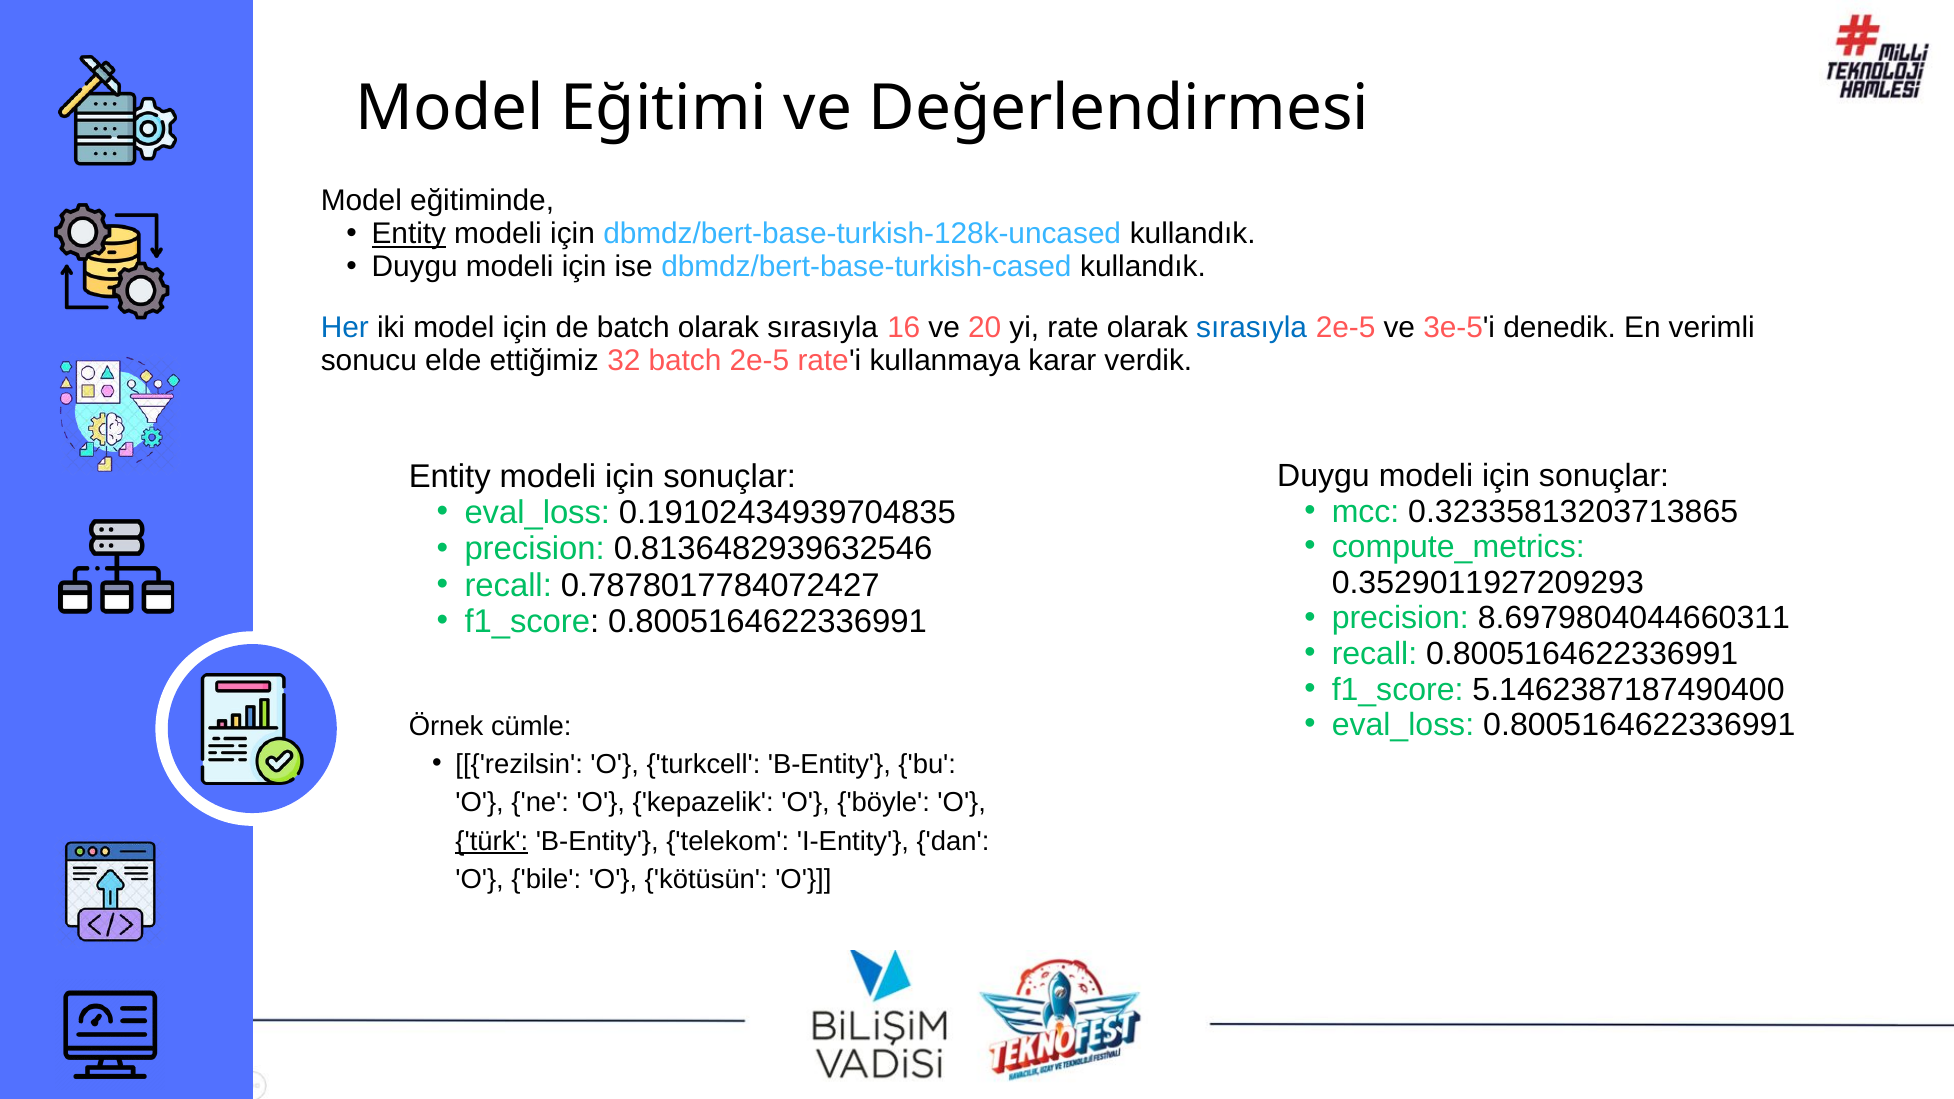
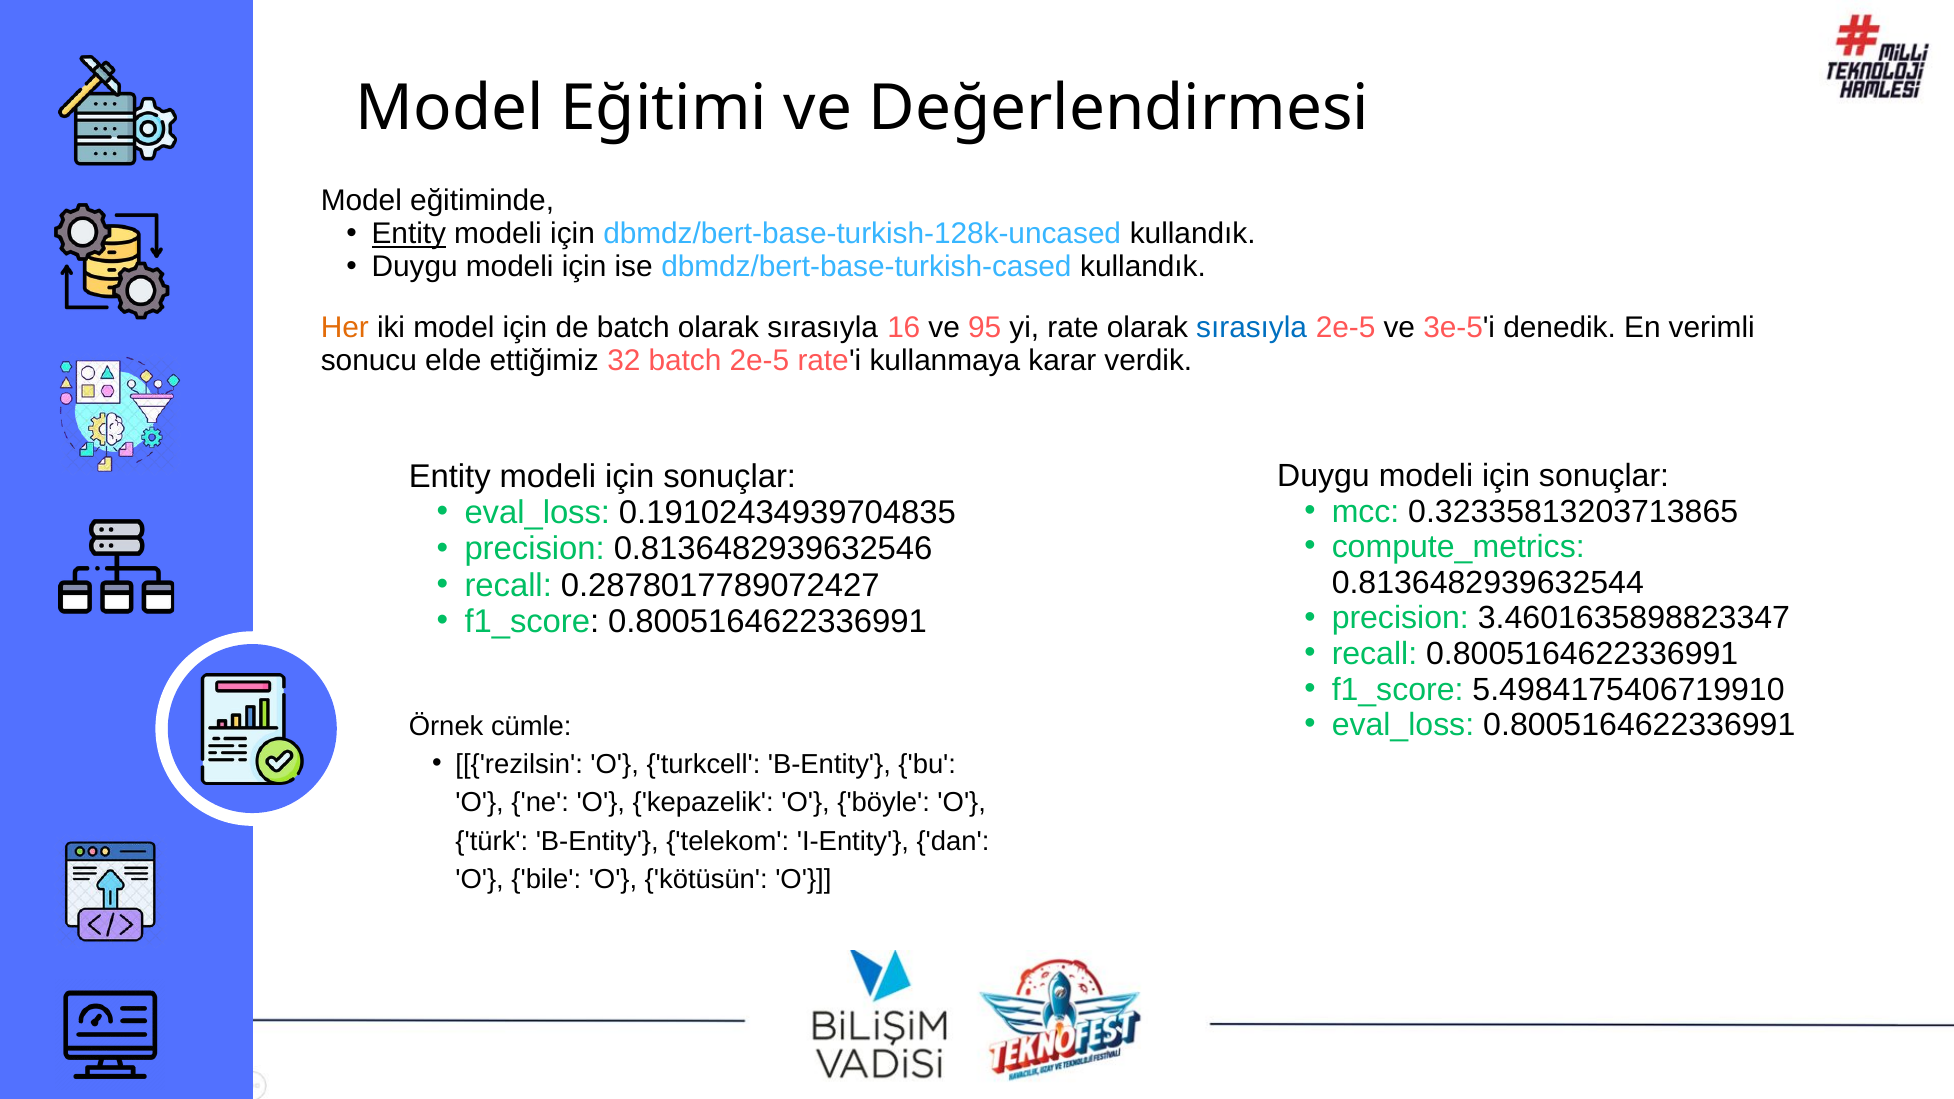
Her colour: blue -> orange (345, 328)
20: 20 -> 95 (985, 328)
0.3529011927209293: 0.3529011927209293 -> 0.8136482939632544 (1488, 583)
0.7878017784072427: 0.7878017784072427 -> 0.2878017789072427 (720, 585)
8.6979804044660311: 8.6979804044660311 -> 3.4601635898823347 (1634, 618)
5.1462387187490400: 5.1462387187490400 -> 5.4984175406719910 (1629, 690)
türk underline: present -> none (492, 841)
